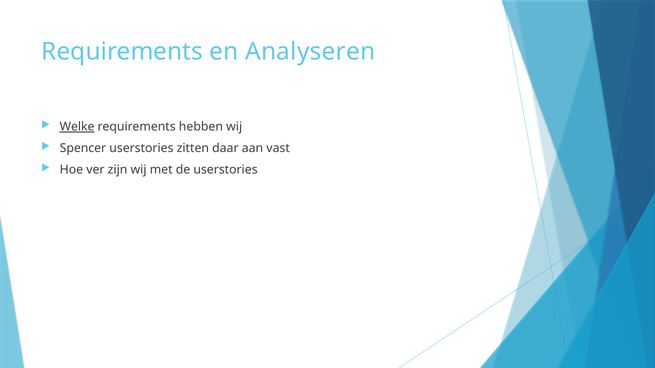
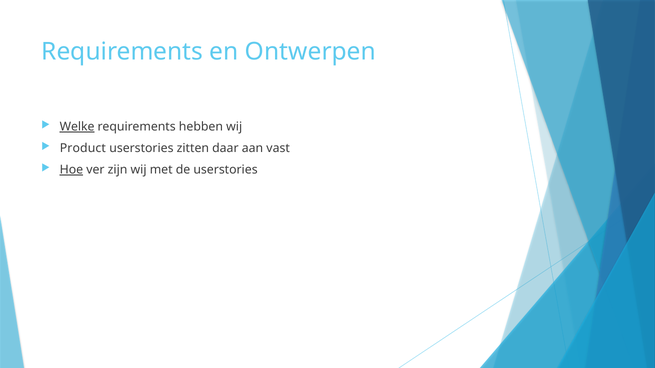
Analyseren: Analyseren -> Ontwerpen (310, 52)
Spencer: Spencer -> Product (83, 148)
Hoe underline: none -> present (71, 170)
